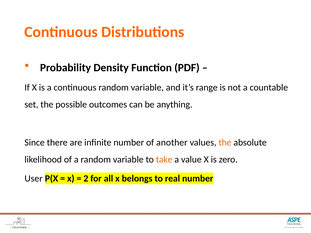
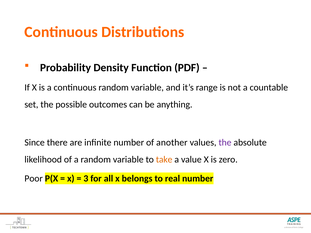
the colour: orange -> purple (225, 143)
User: User -> Poor (34, 179)
2: 2 -> 3 (86, 179)
